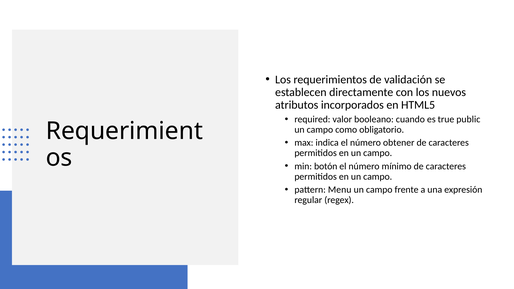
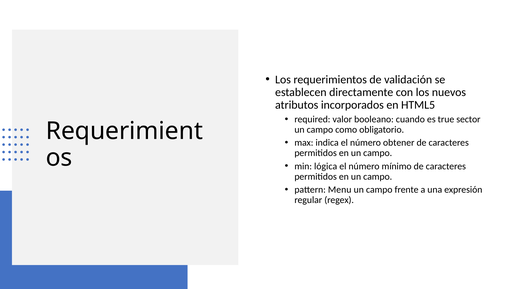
public: public -> sector (468, 119)
botón: botón -> lógica (326, 166)
